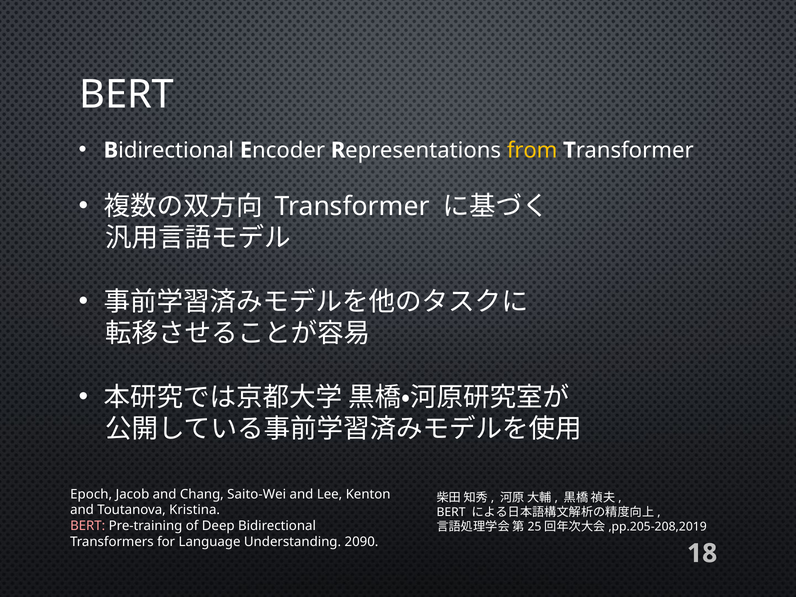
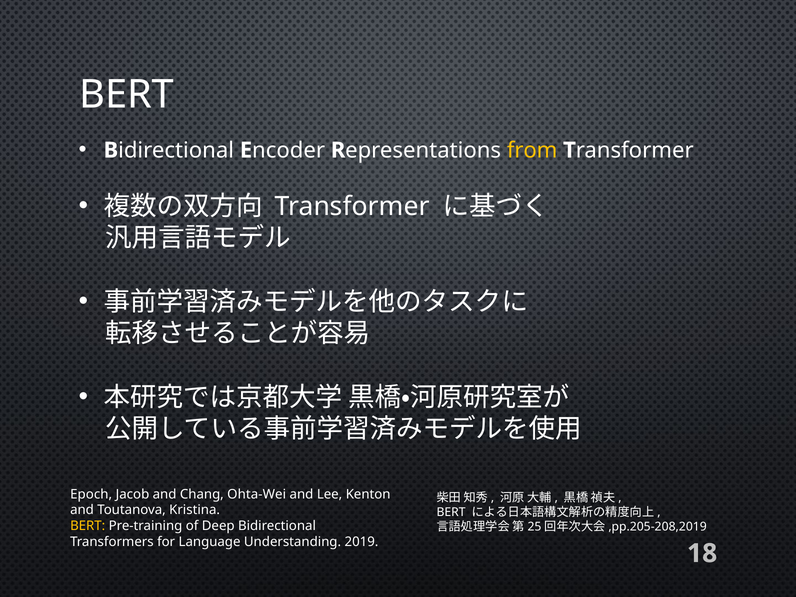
Saito-Wei: Saito-Wei -> Ohta-Wei (257, 494)
BERT colour: pink -> yellow (88, 526)
2090: 2090 -> 2019 (361, 542)
